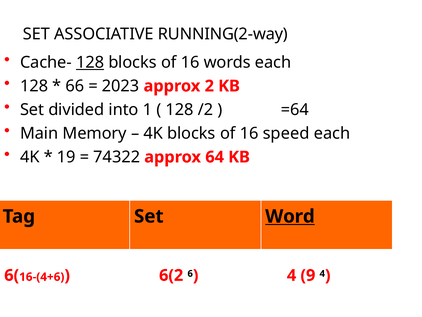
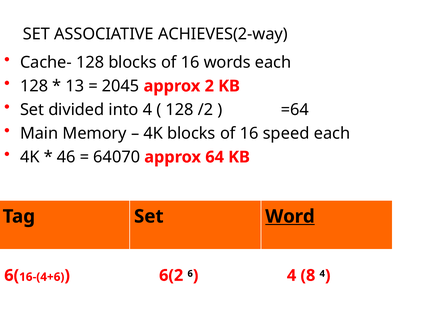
RUNNING(2-way: RUNNING(2-way -> ACHIEVES(2-way (223, 34)
128 underline: present -> none (90, 62)
66: 66 -> 13 (75, 86)
2023: 2023 -> 2045 (121, 86)
into 1: 1 -> 4 (148, 110)
19: 19 -> 46 (66, 157)
74322: 74322 -> 64070 (117, 157)
9: 9 -> 8 (308, 275)
